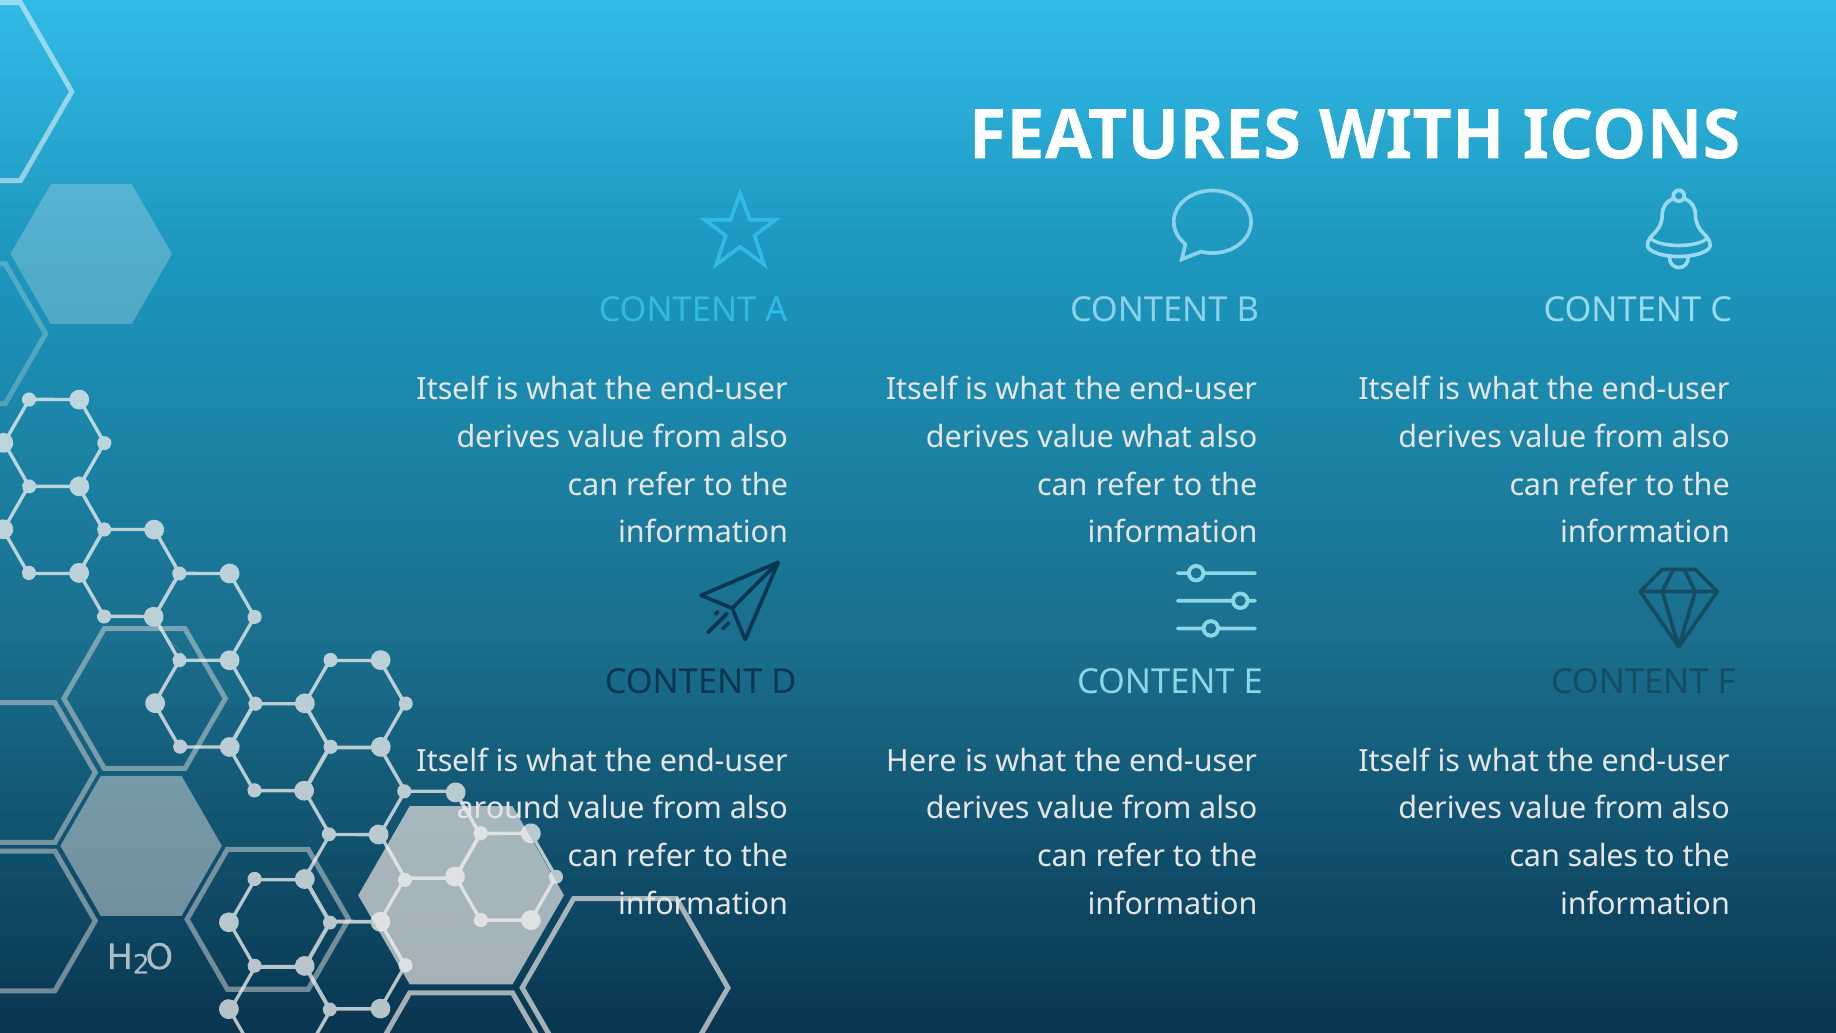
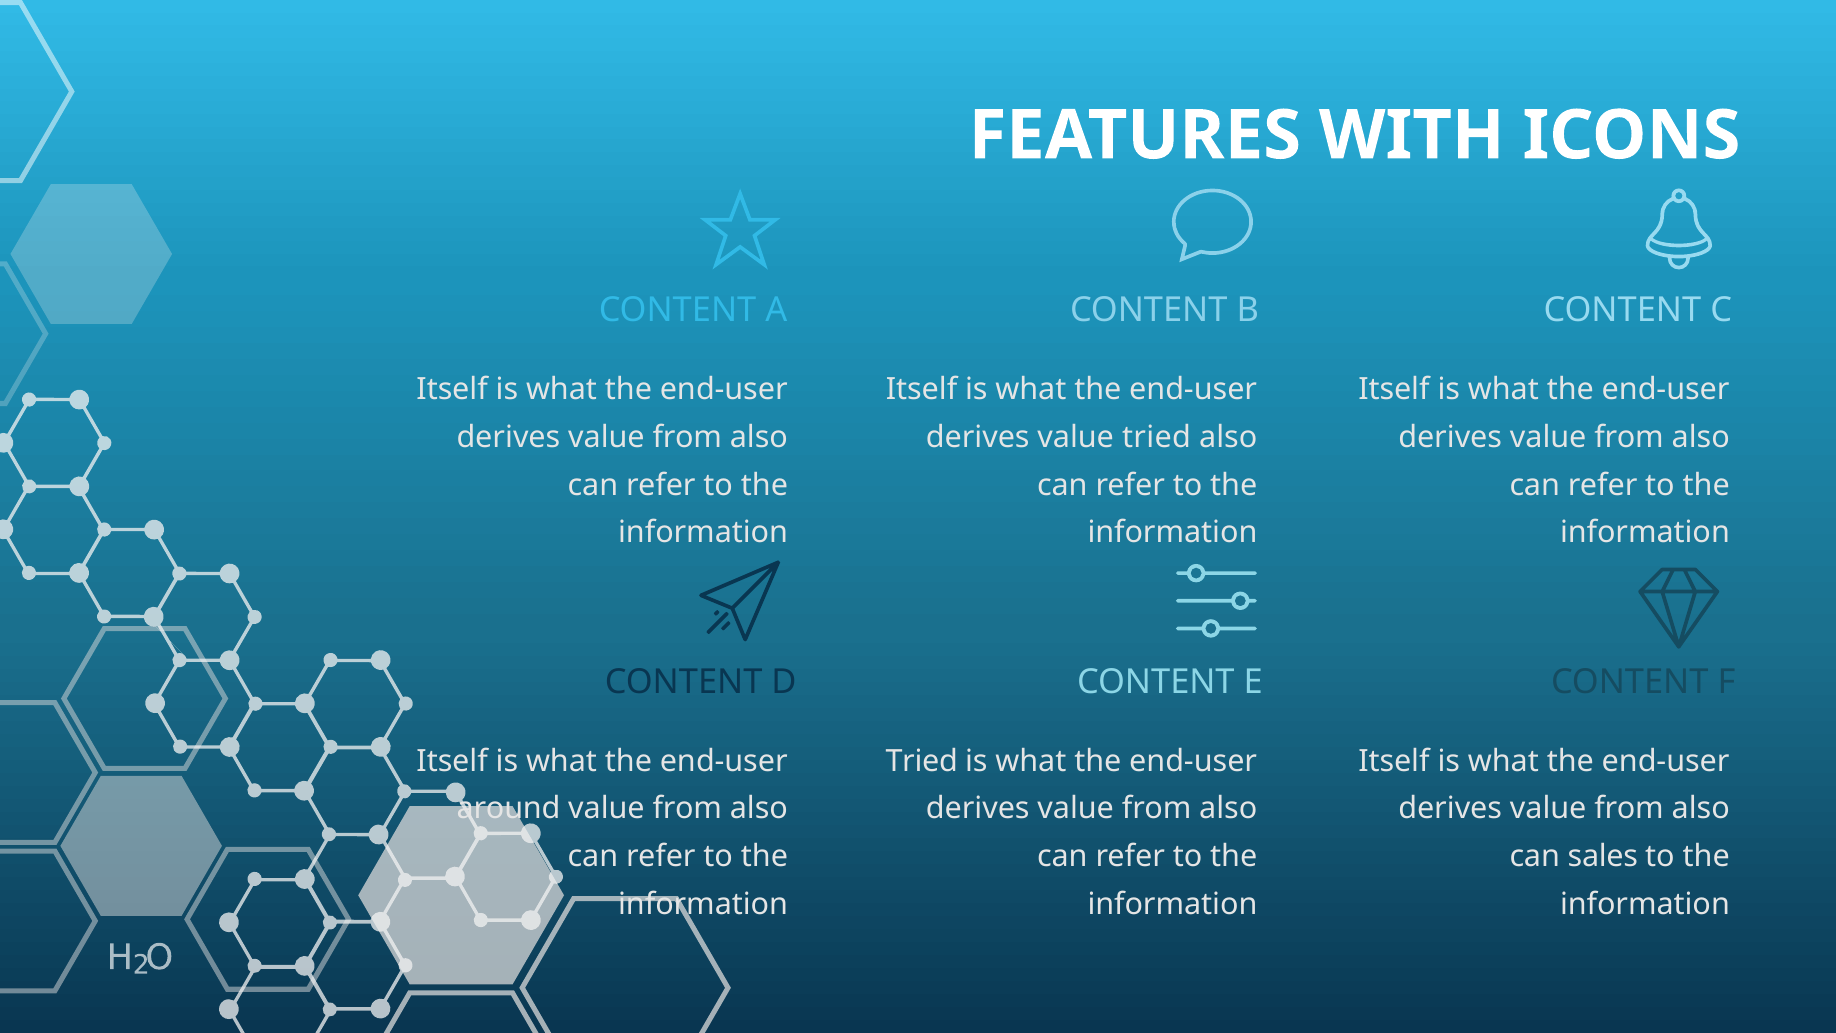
value what: what -> tried (1157, 437)
Here: Here -> Tried (922, 761)
